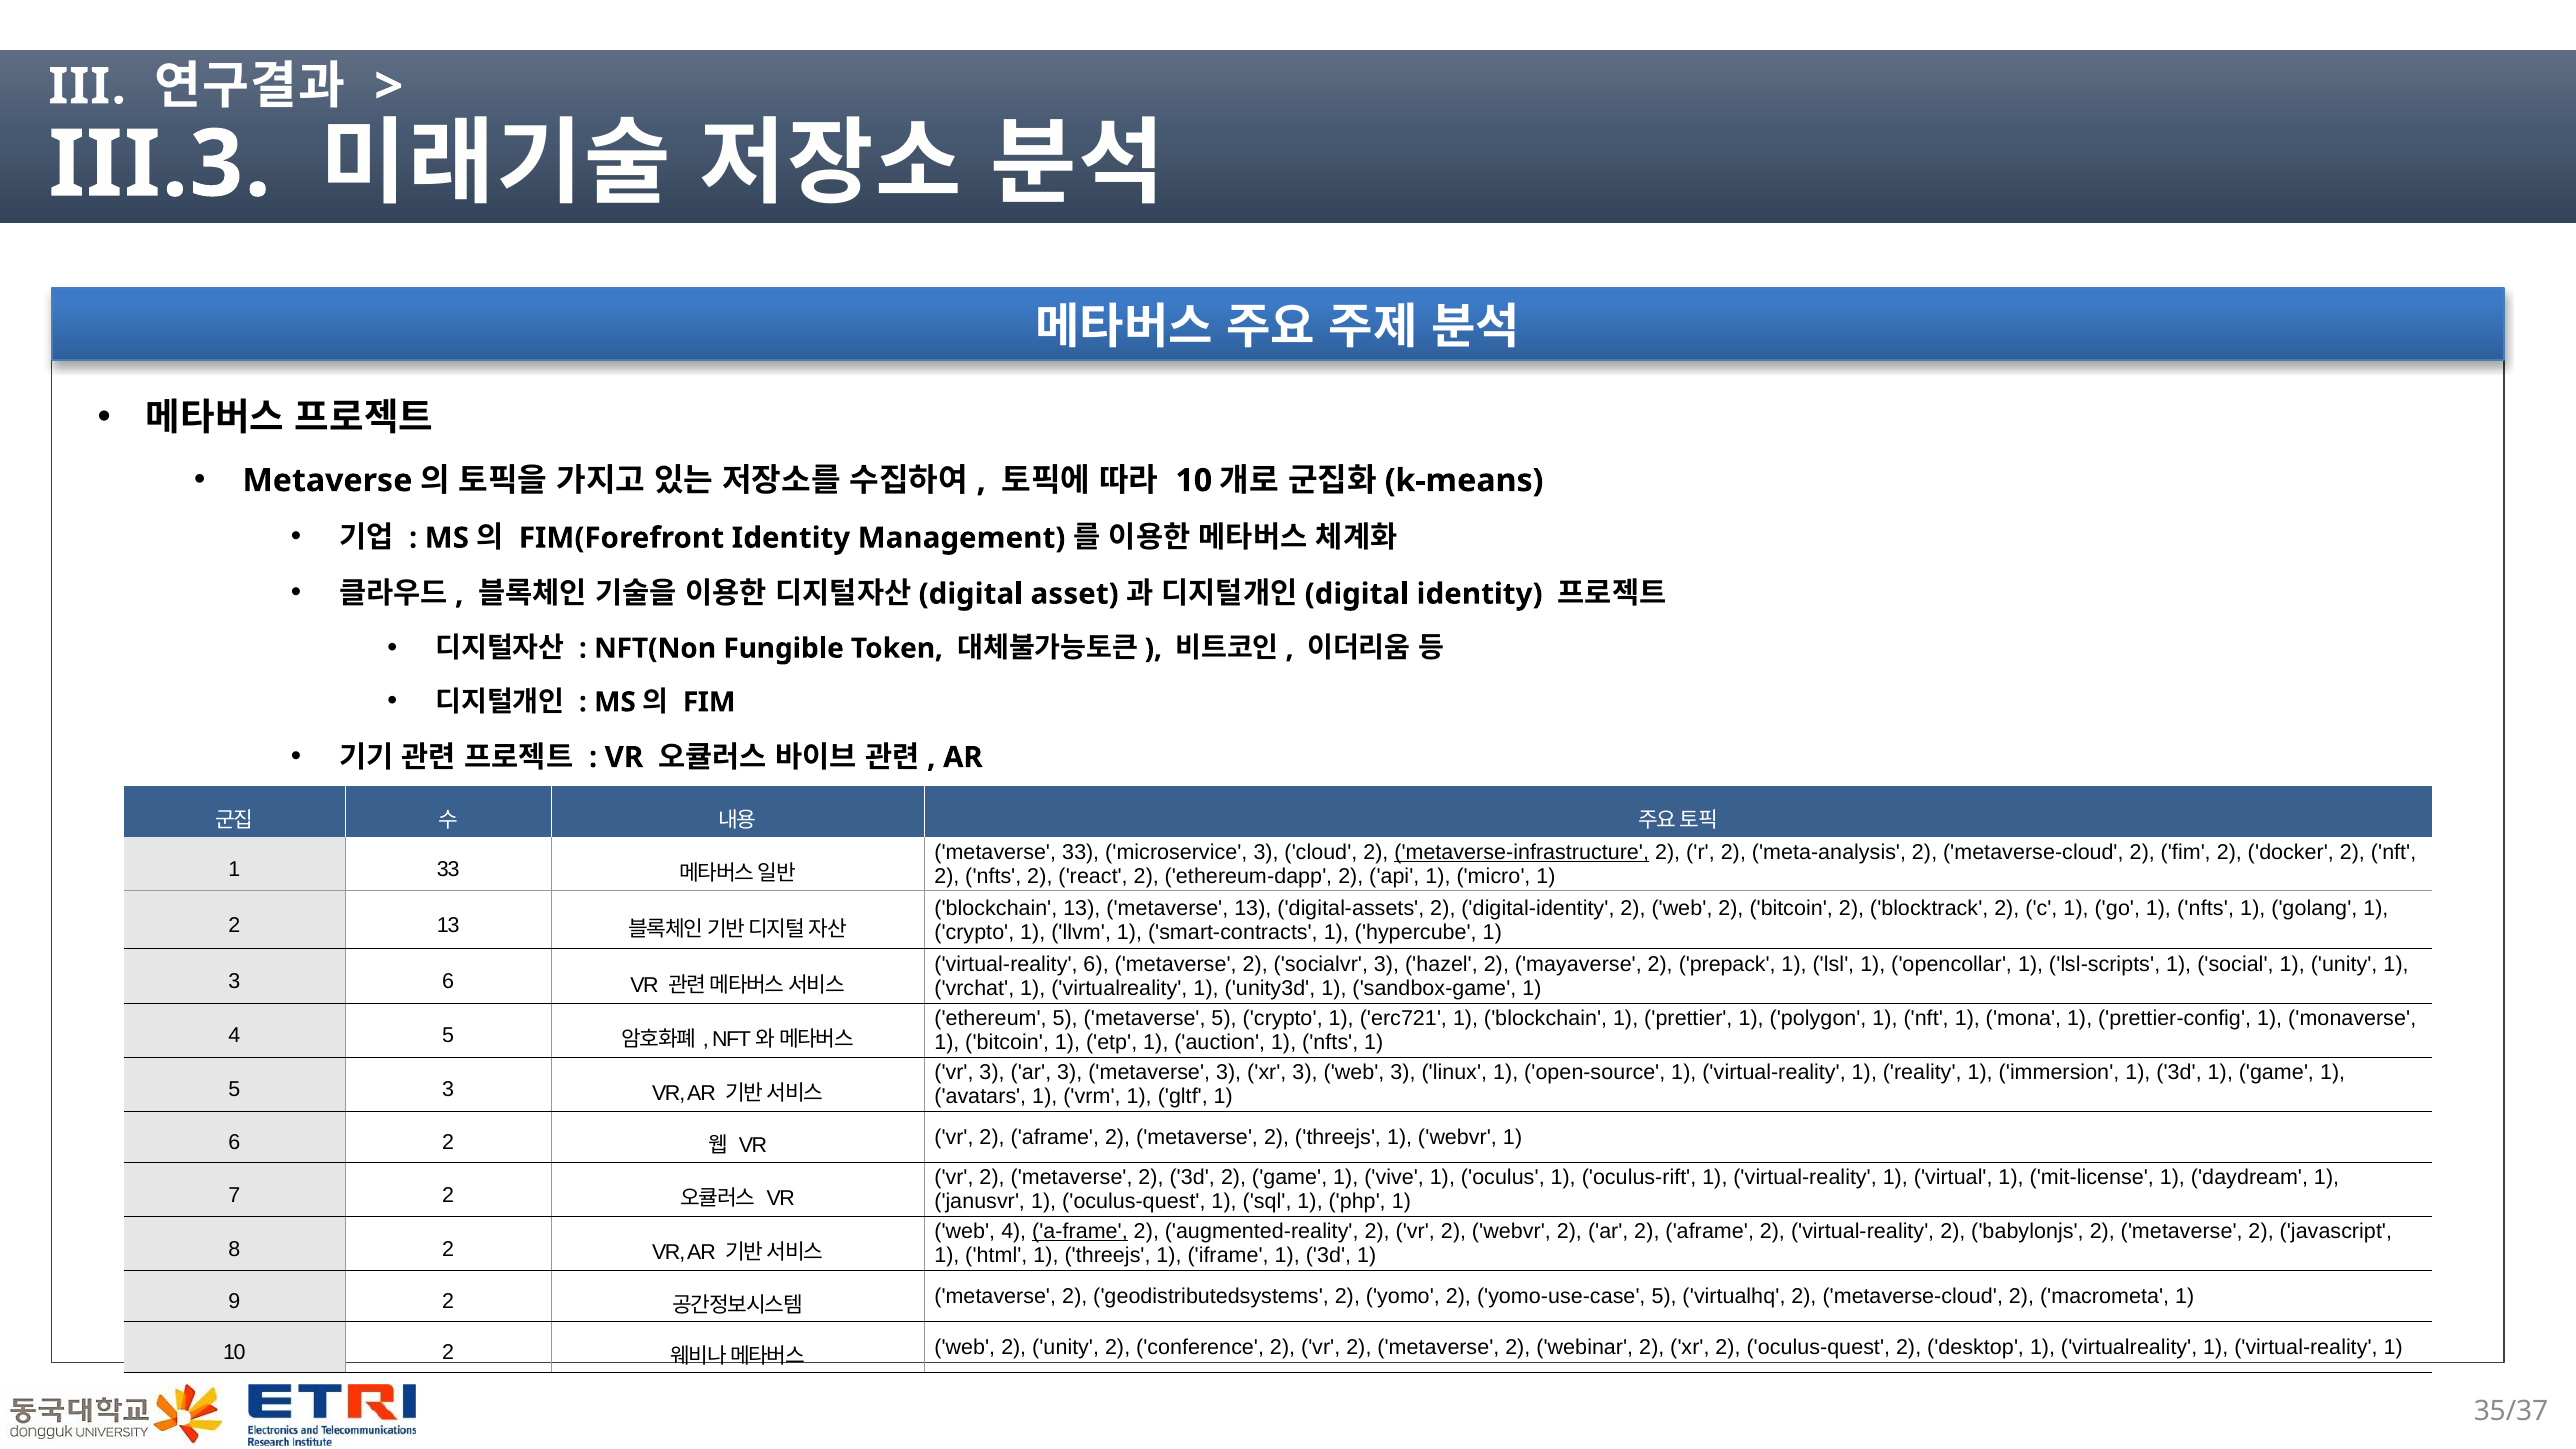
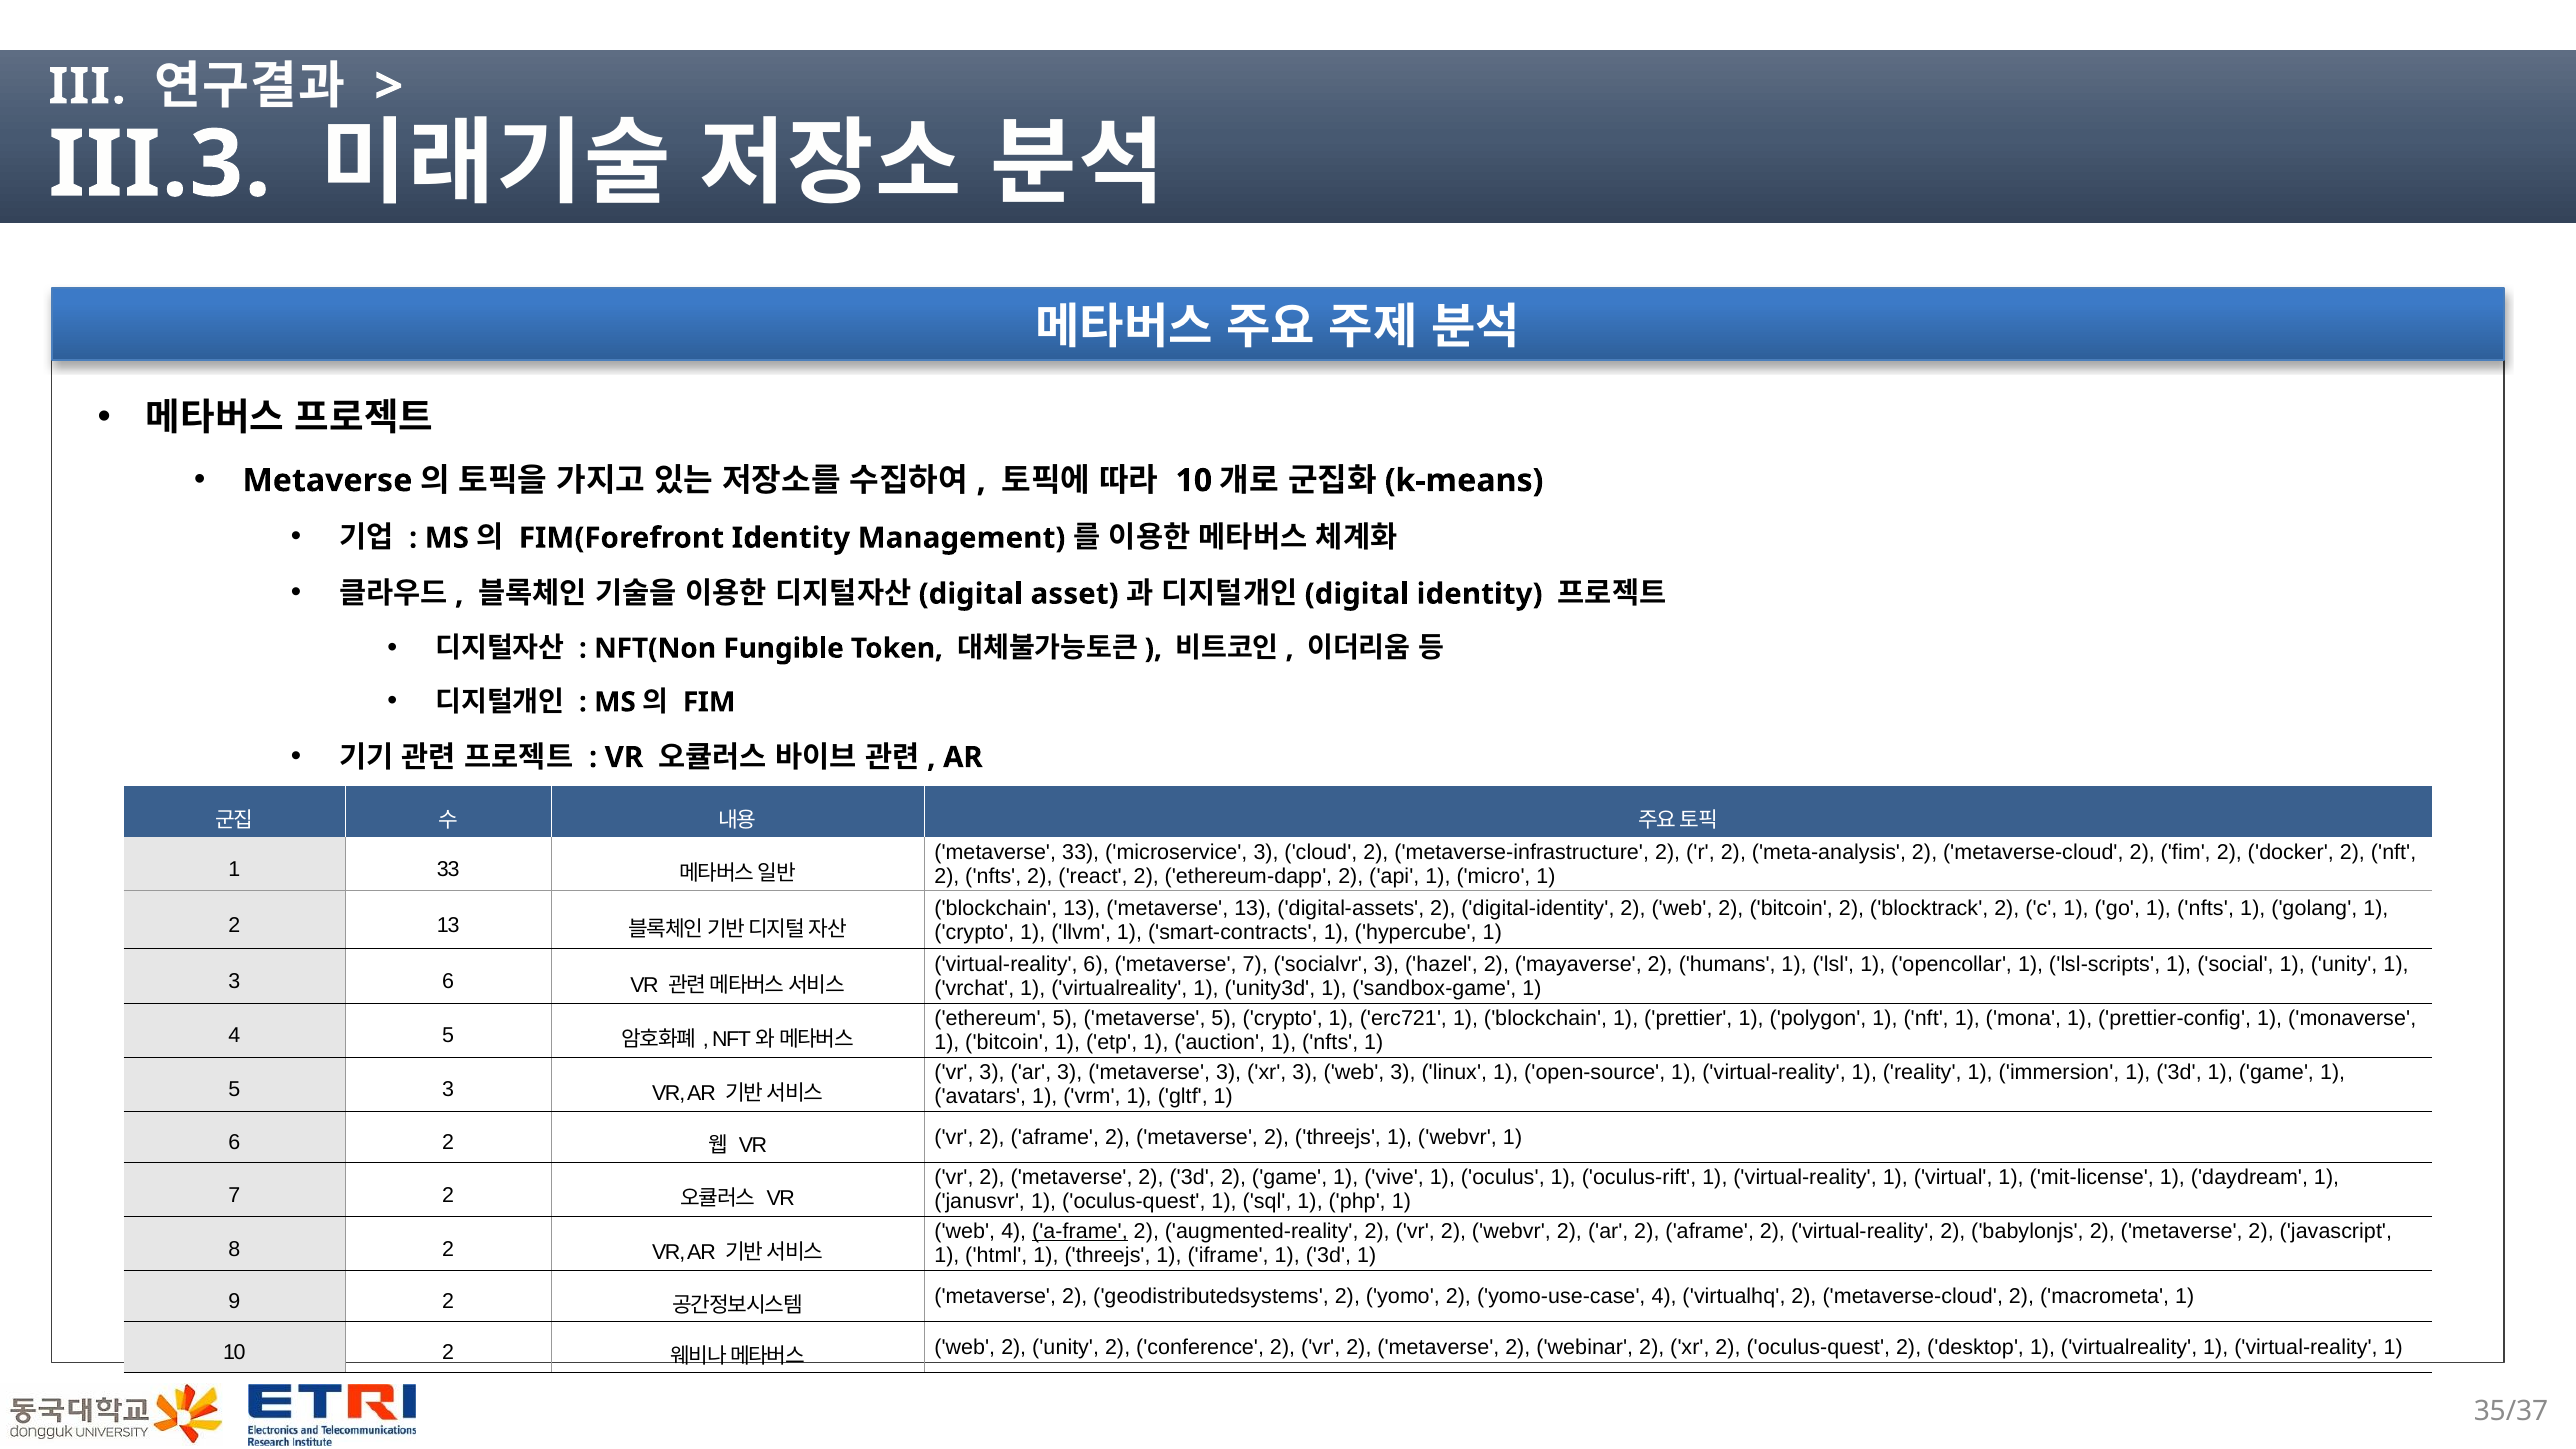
metaverse-infrastructure underline: present -> none (1522, 852)
6 metaverse 2: 2 -> 7 (1255, 964)
prepack: prepack -> humans (1727, 964)
yomo-use-case 5: 5 -> 4 (1664, 1296)
